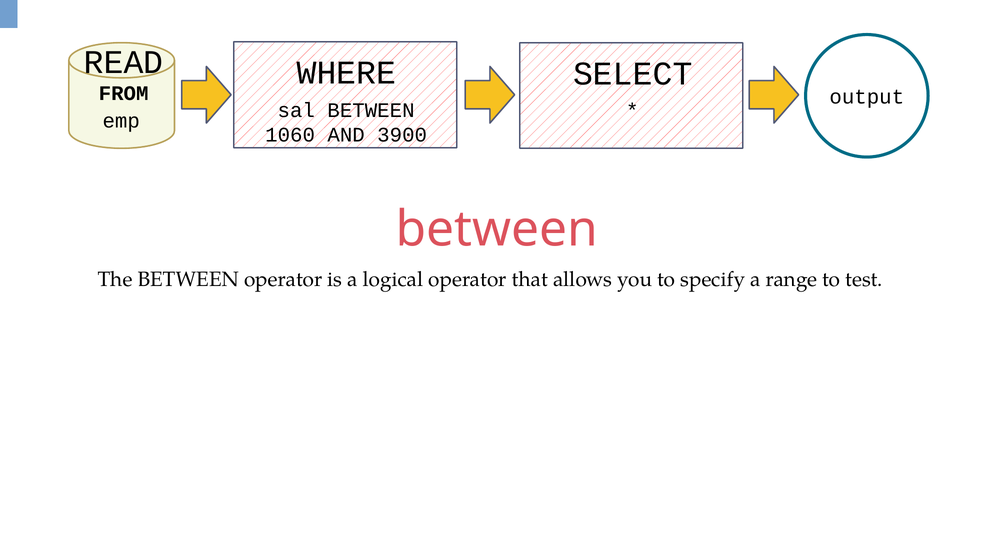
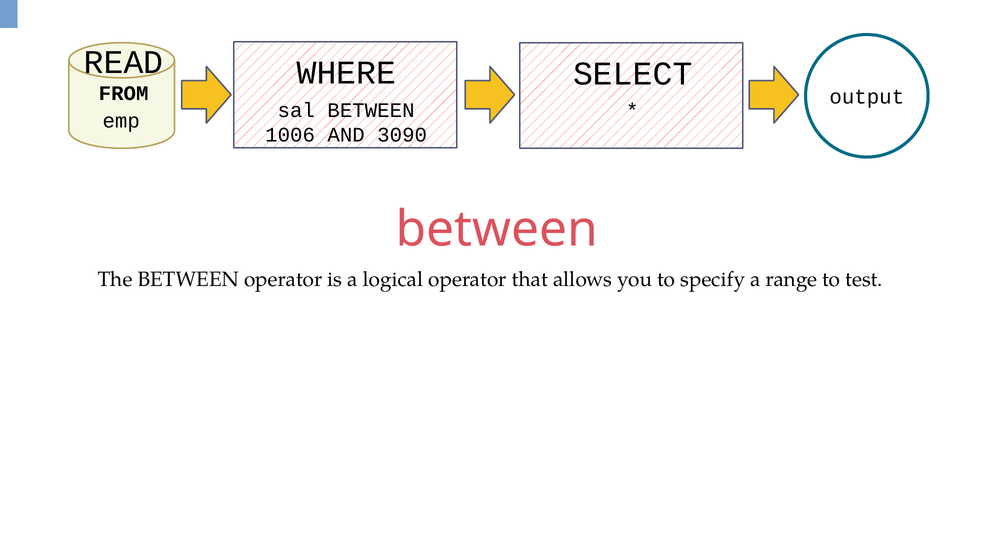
1060: 1060 -> 1006 (290, 135)
3900: 3900 -> 3090 (402, 135)
